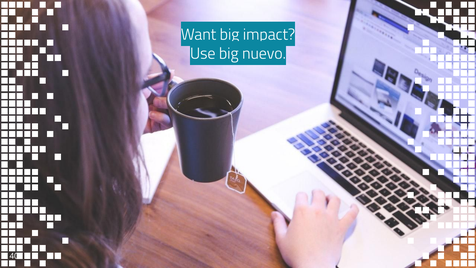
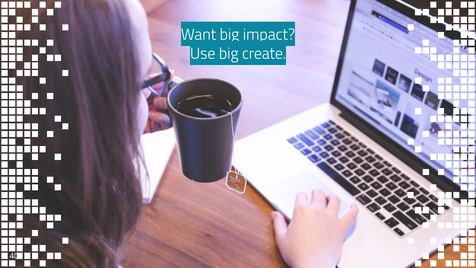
nuevo: nuevo -> create (264, 54)
